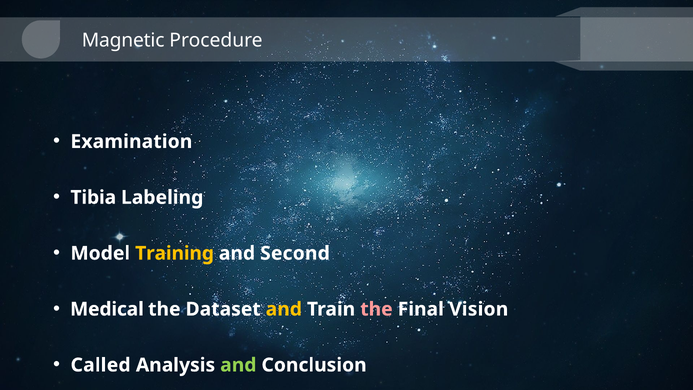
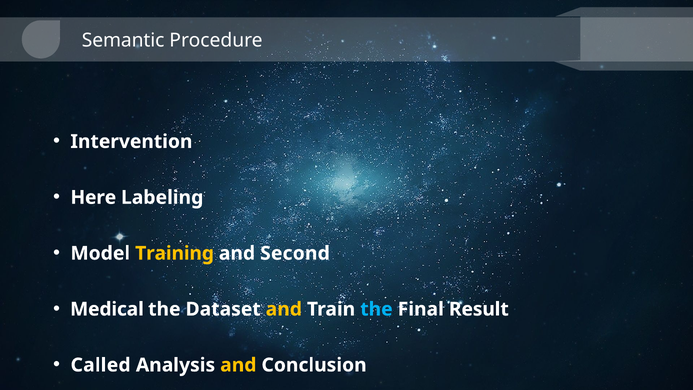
Magnetic: Magnetic -> Semantic (123, 41)
Examination: Examination -> Intervention (131, 142)
Tibia: Tibia -> Here (93, 197)
the colour: pink -> light blue (376, 309)
Vision: Vision -> Result (479, 309)
and colour: light green -> yellow (238, 365)
